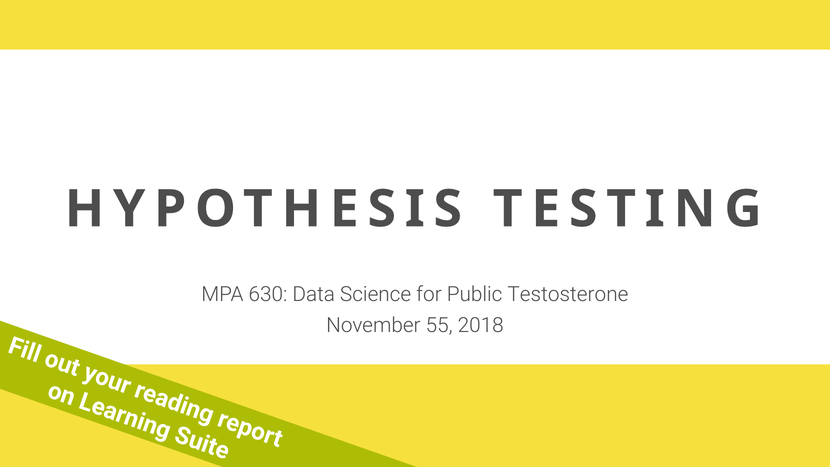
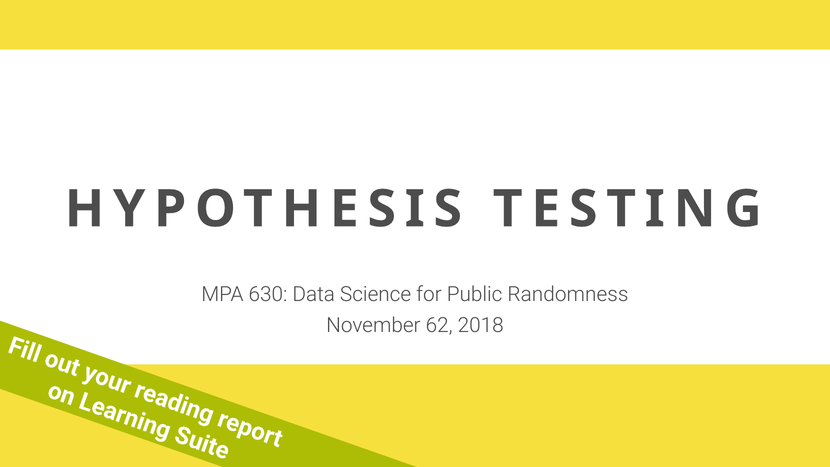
Testosterone: Testosterone -> Randomness (568, 294)
55: 55 -> 62 (439, 325)
